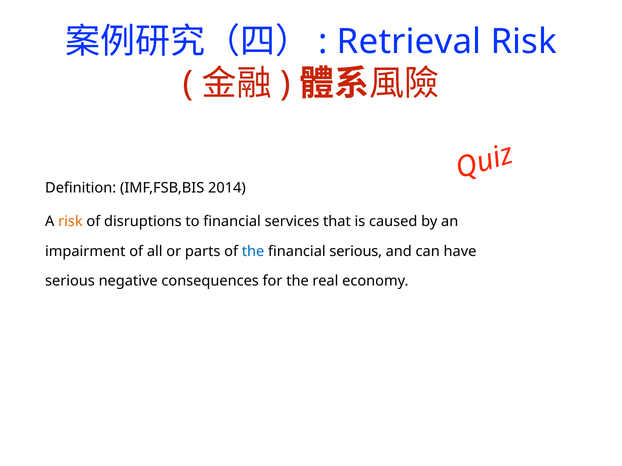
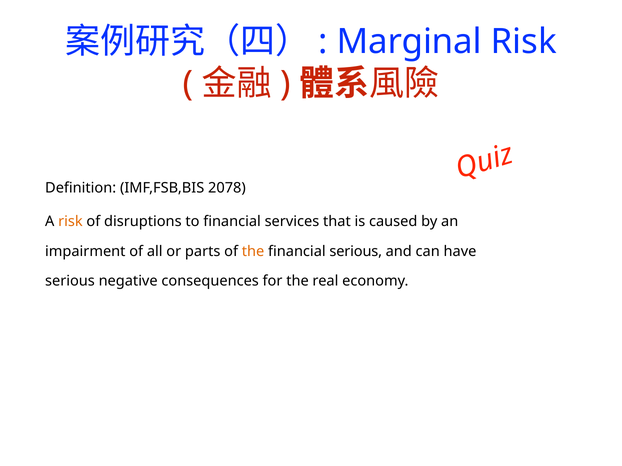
Retrieval: Retrieval -> Marginal (409, 42)
2014: 2014 -> 2078 (227, 188)
the colour: blue -> orange (253, 252)
